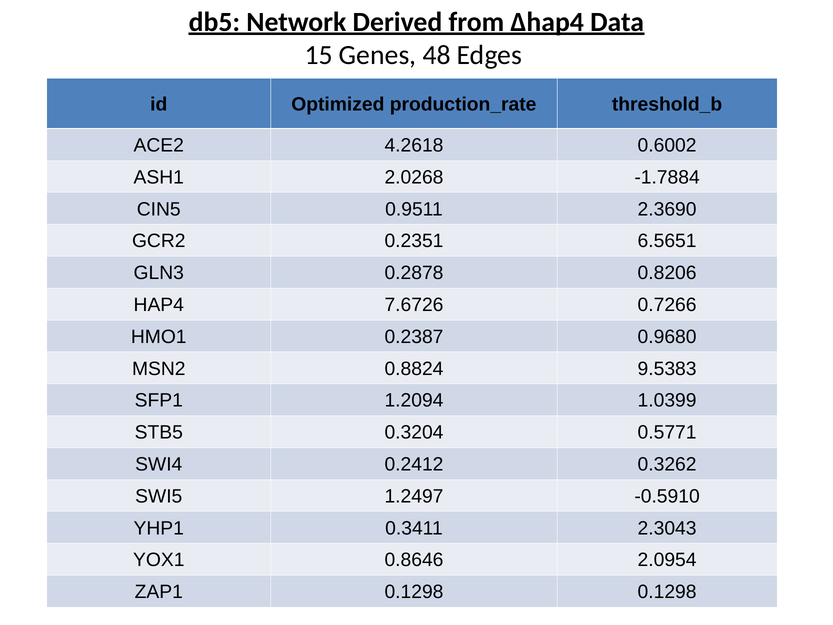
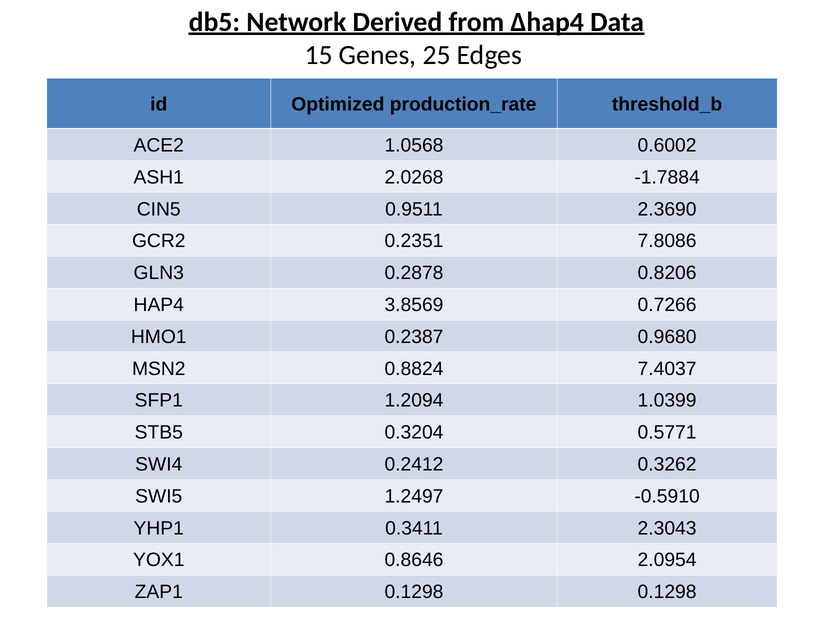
48: 48 -> 25 (437, 55)
4.2618: 4.2618 -> 1.0568 (414, 145)
6.5651: 6.5651 -> 7.8086 (667, 241)
7.6726: 7.6726 -> 3.8569 (414, 305)
9.5383: 9.5383 -> 7.4037 (667, 369)
